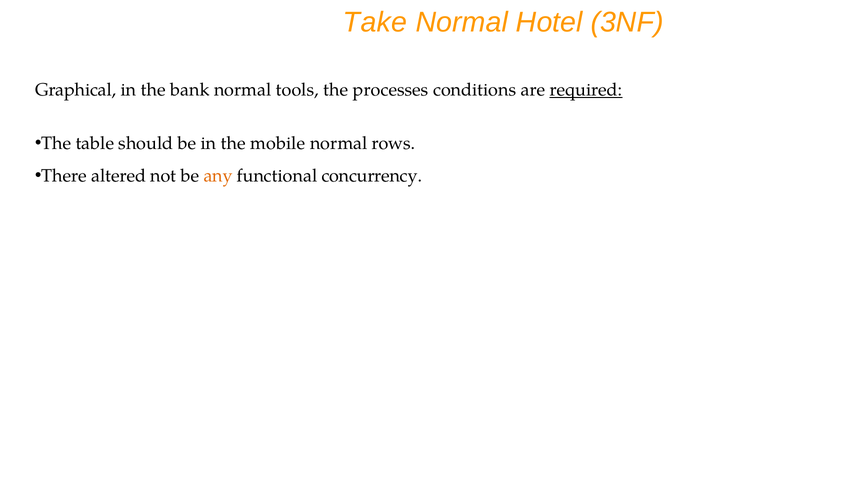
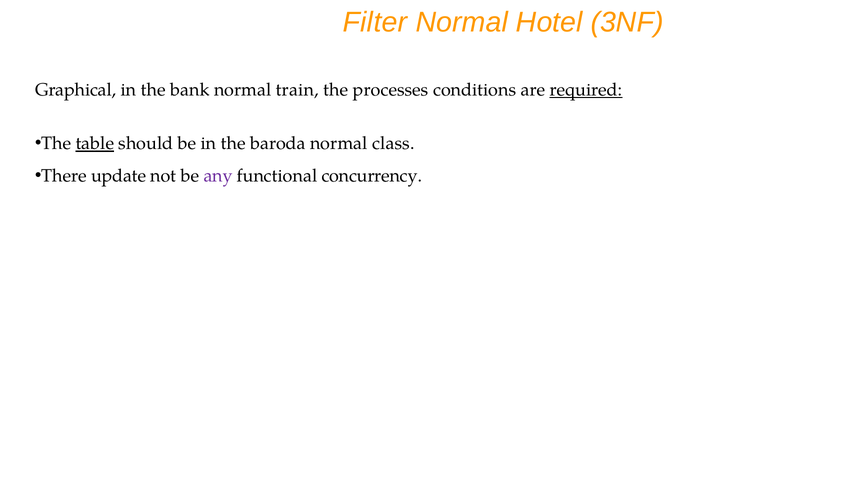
Take: Take -> Filter (375, 22)
tools: tools -> train (297, 90)
table underline: none -> present (95, 144)
mobile: mobile -> baroda (278, 144)
rows: rows -> class (393, 144)
altered: altered -> update (119, 176)
any colour: orange -> purple (218, 176)
